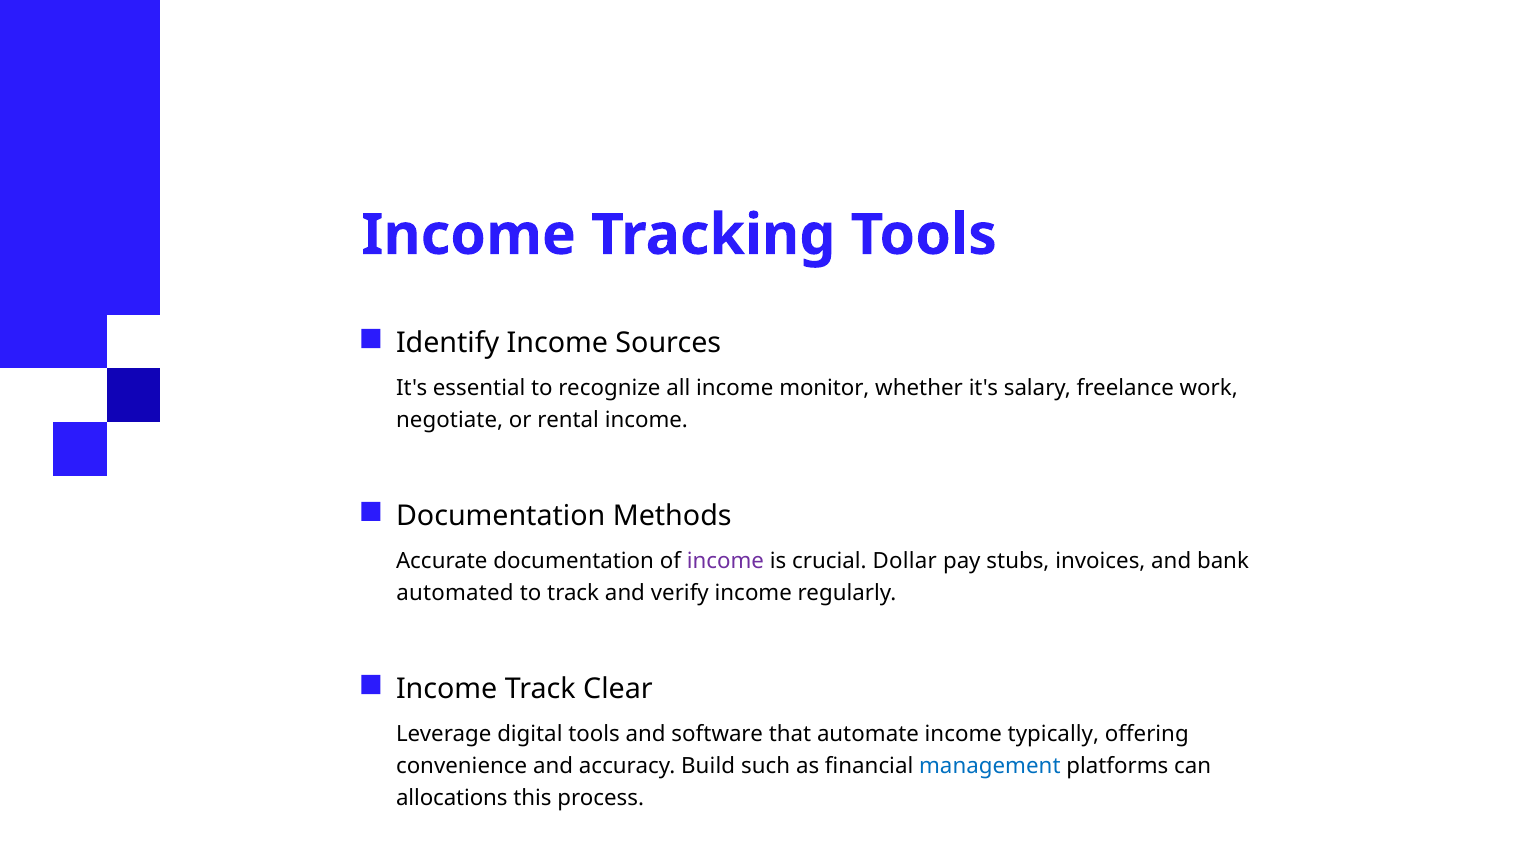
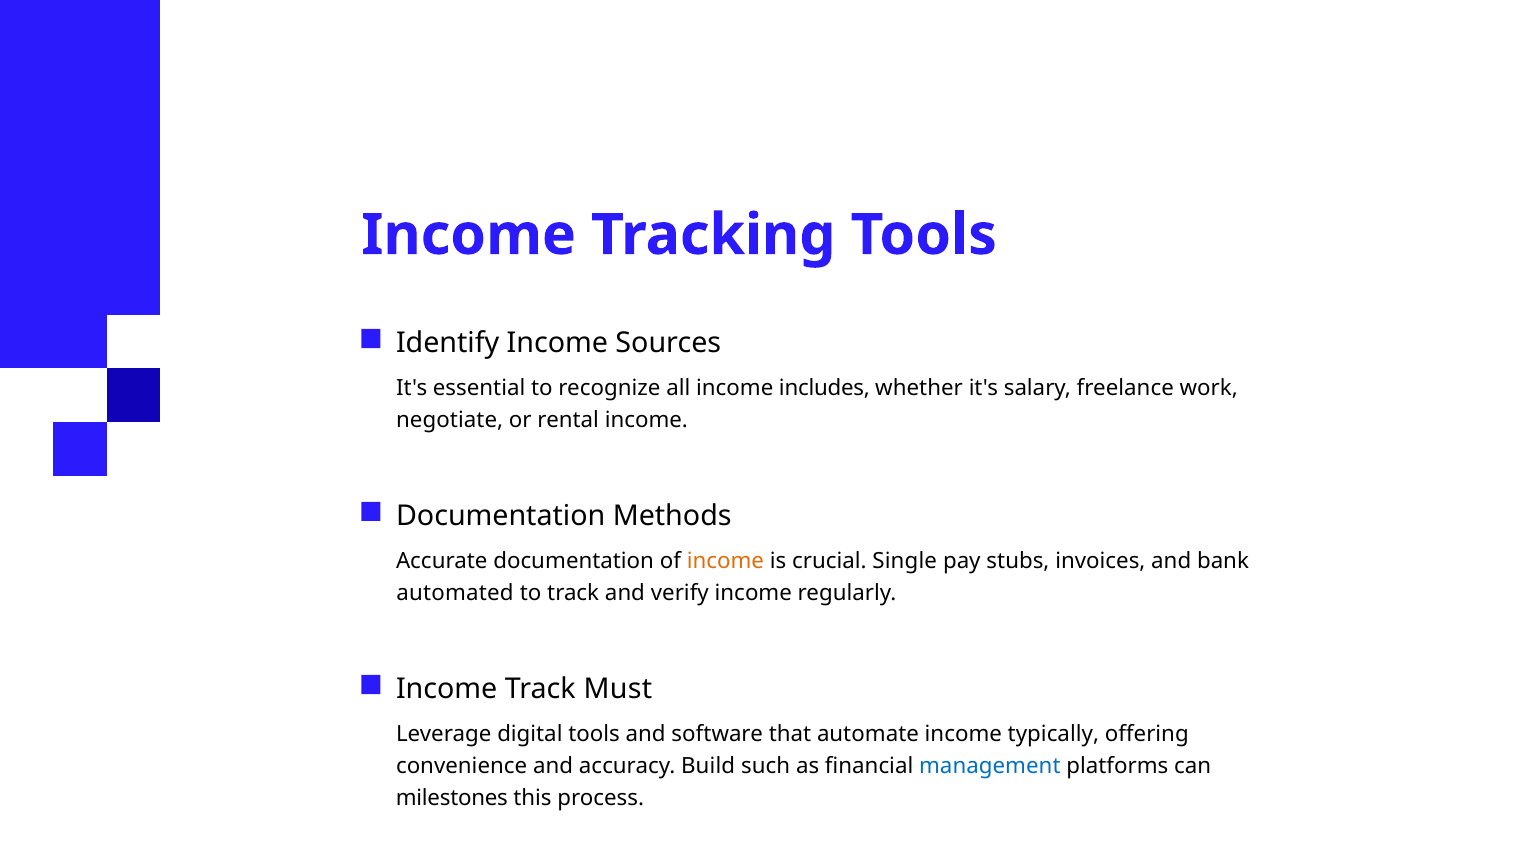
monitor: monitor -> includes (824, 388)
income colour: purple -> orange (725, 561)
Dollar: Dollar -> Single (905, 561)
Clear: Clear -> Must (618, 689)
allocations: allocations -> milestones (452, 798)
